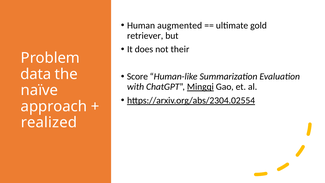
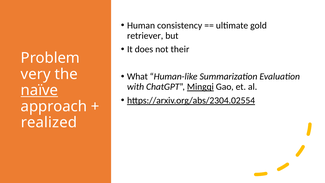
augmented: augmented -> consistency (180, 25)
data: data -> very (36, 74)
Score: Score -> What (137, 76)
naïve underline: none -> present (39, 90)
